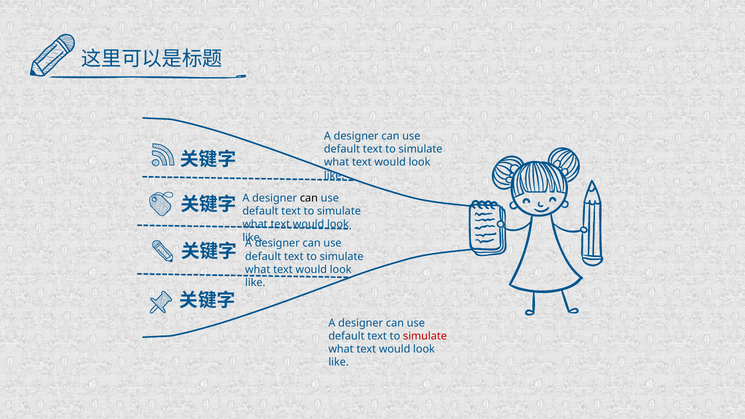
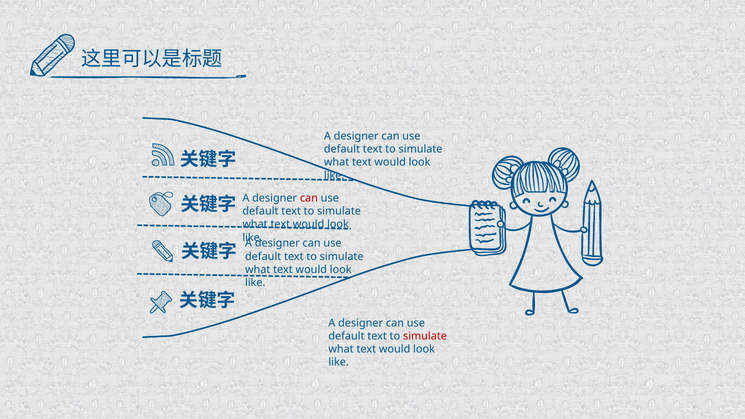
can colour: black -> red (309, 198)
